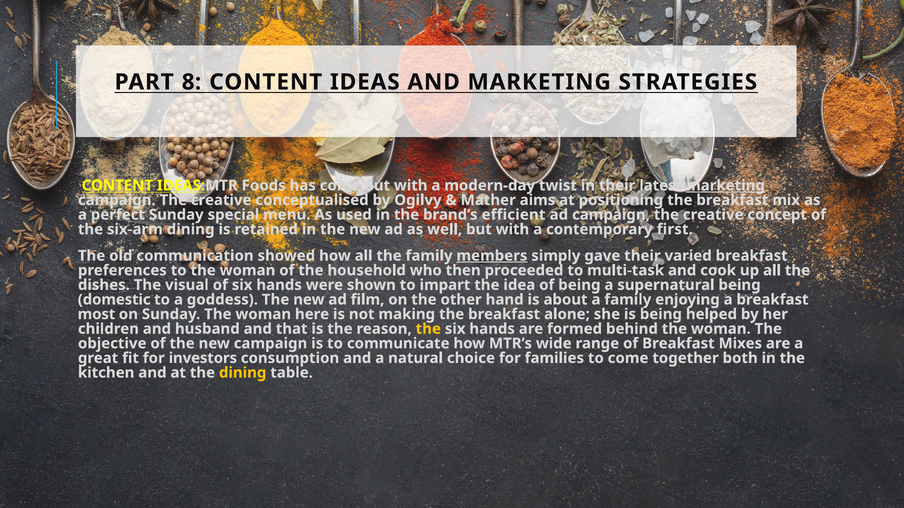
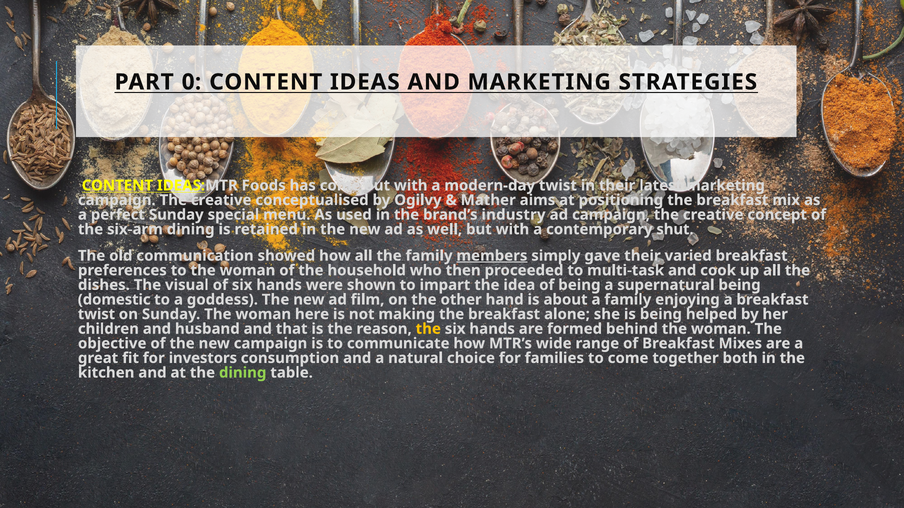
8: 8 -> 0 (191, 82)
marketing underline: present -> none (726, 186)
efficient: efficient -> industry (513, 215)
first: first -> shut (675, 230)
most: most -> twist (96, 314)
dining colour: yellow -> light green (243, 373)
